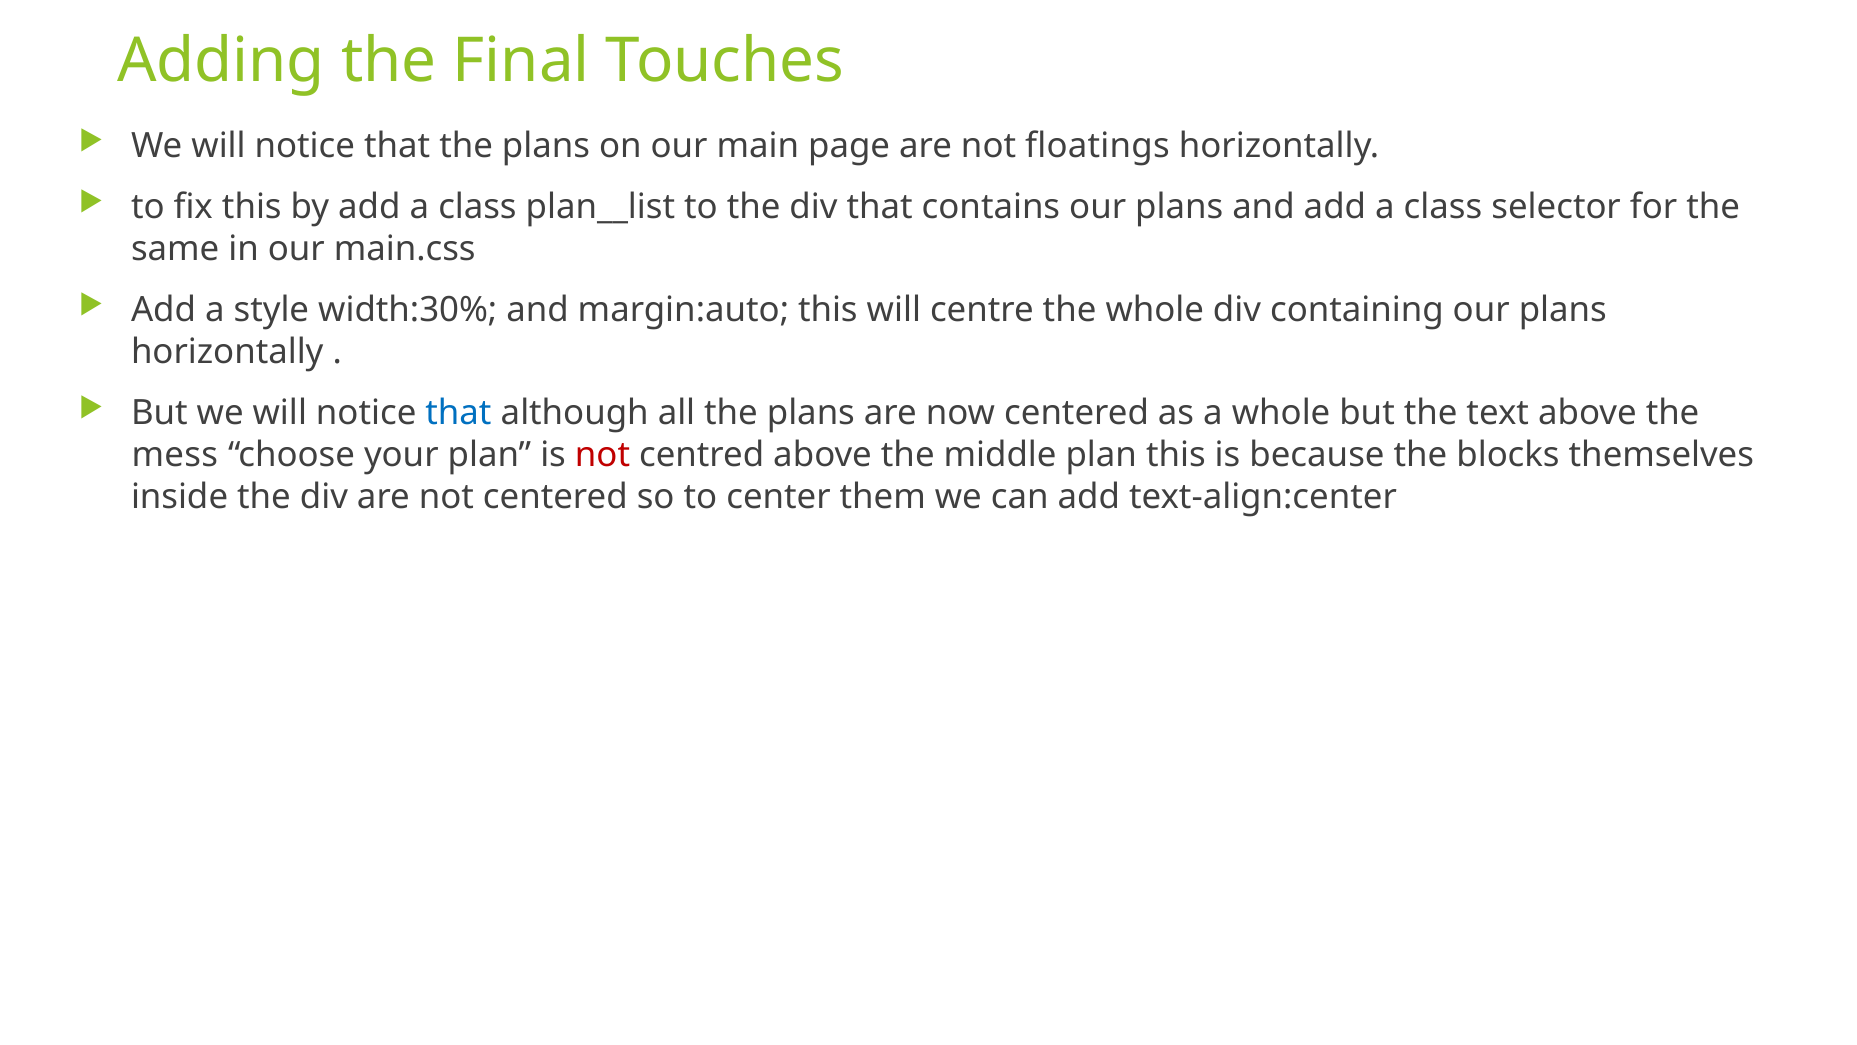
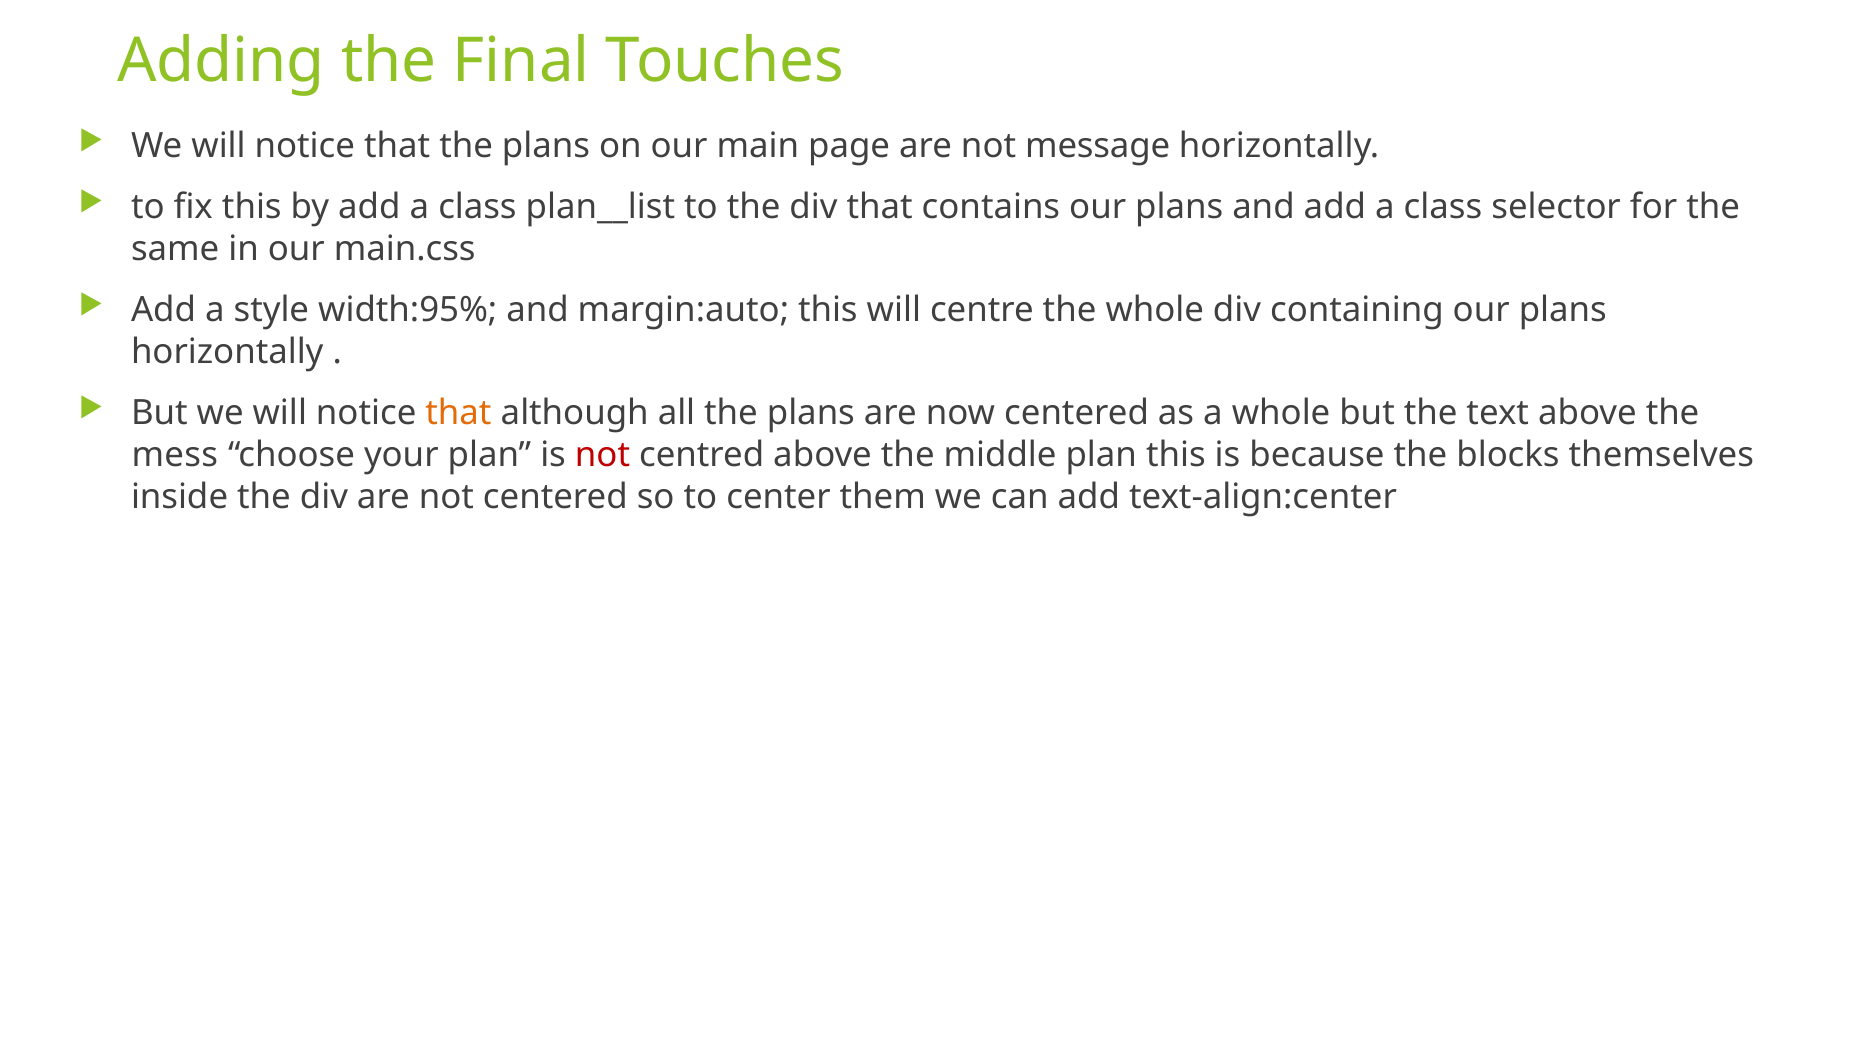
floatings: floatings -> message (1098, 146)
width:30%: width:30% -> width:95% (408, 310)
that colour: blue -> orange (458, 413)
